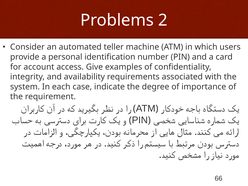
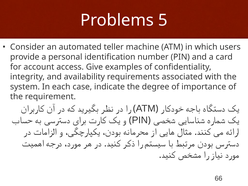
2: 2 -> 5 (163, 20)
